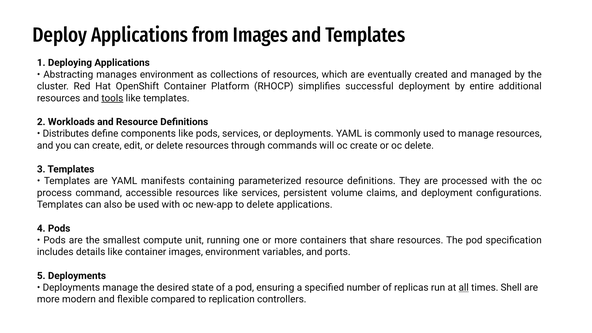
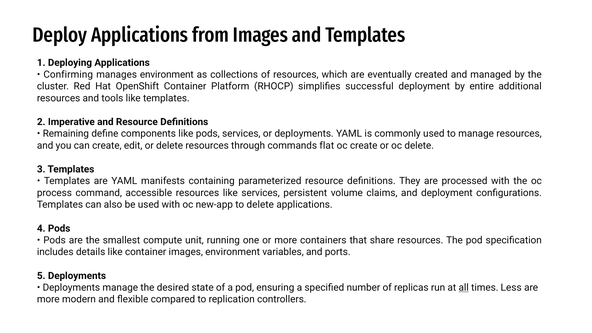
Abstracting: Abstracting -> Confirming (68, 74)
tools underline: present -> none (112, 98)
Workloads: Workloads -> Imperative (71, 122)
Distributes: Distributes -> Remaining (66, 134)
will: will -> flat (327, 145)
Shell: Shell -> Less (511, 288)
